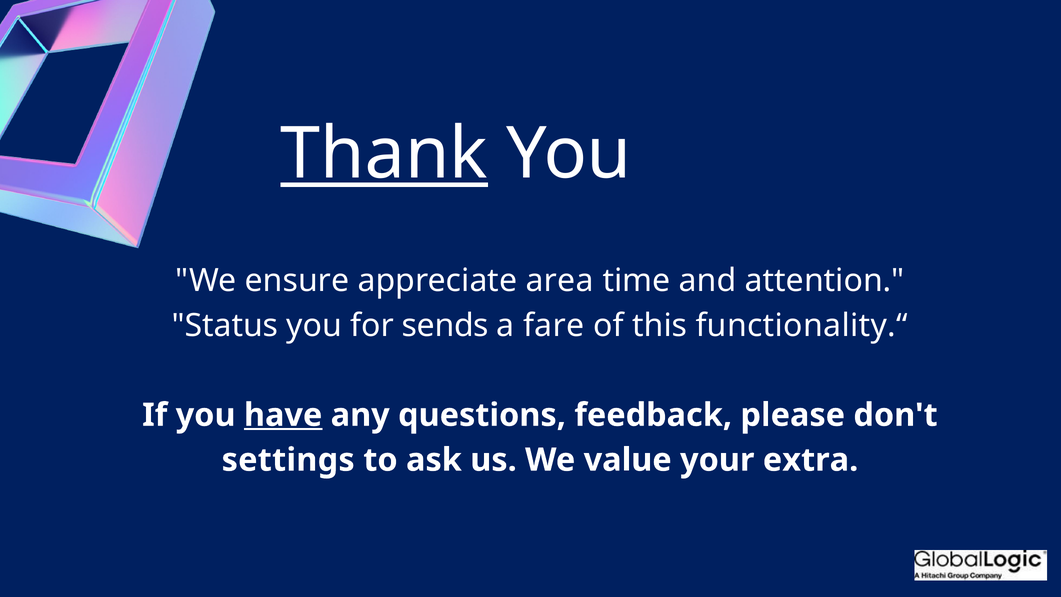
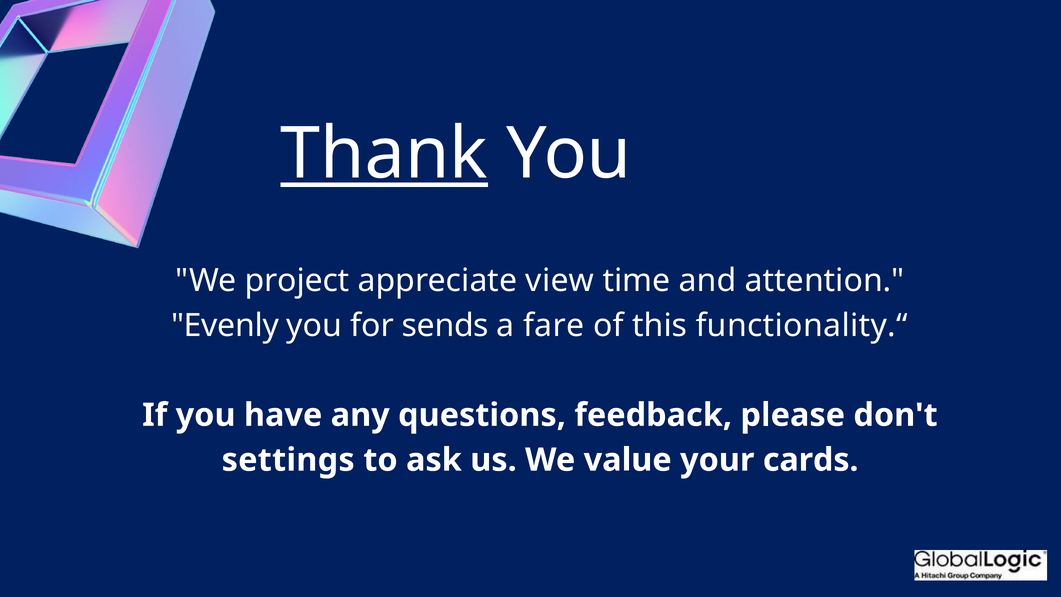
ensure: ensure -> project (297, 281)
area: area -> view (560, 281)
Status: Status -> Evenly (225, 325)
have underline: present -> none (283, 415)
extra: extra -> cards (811, 460)
